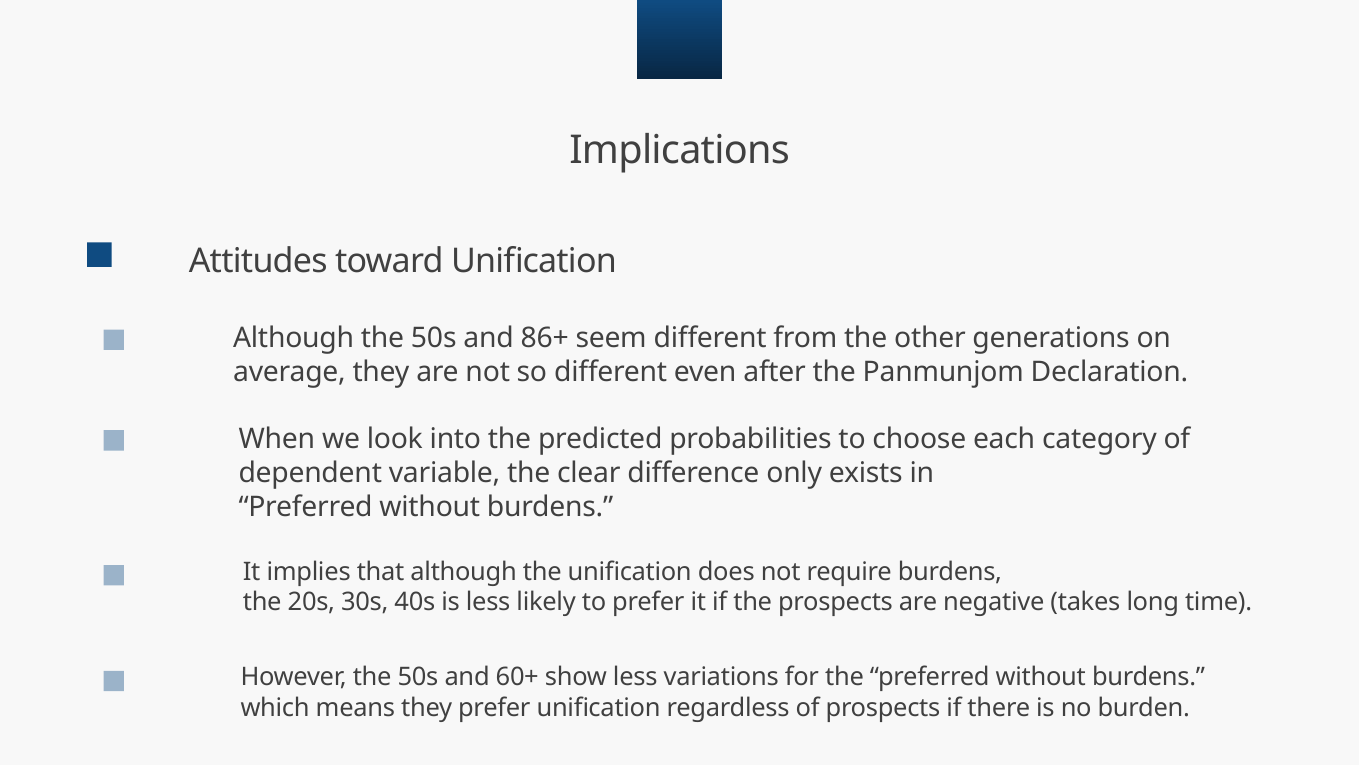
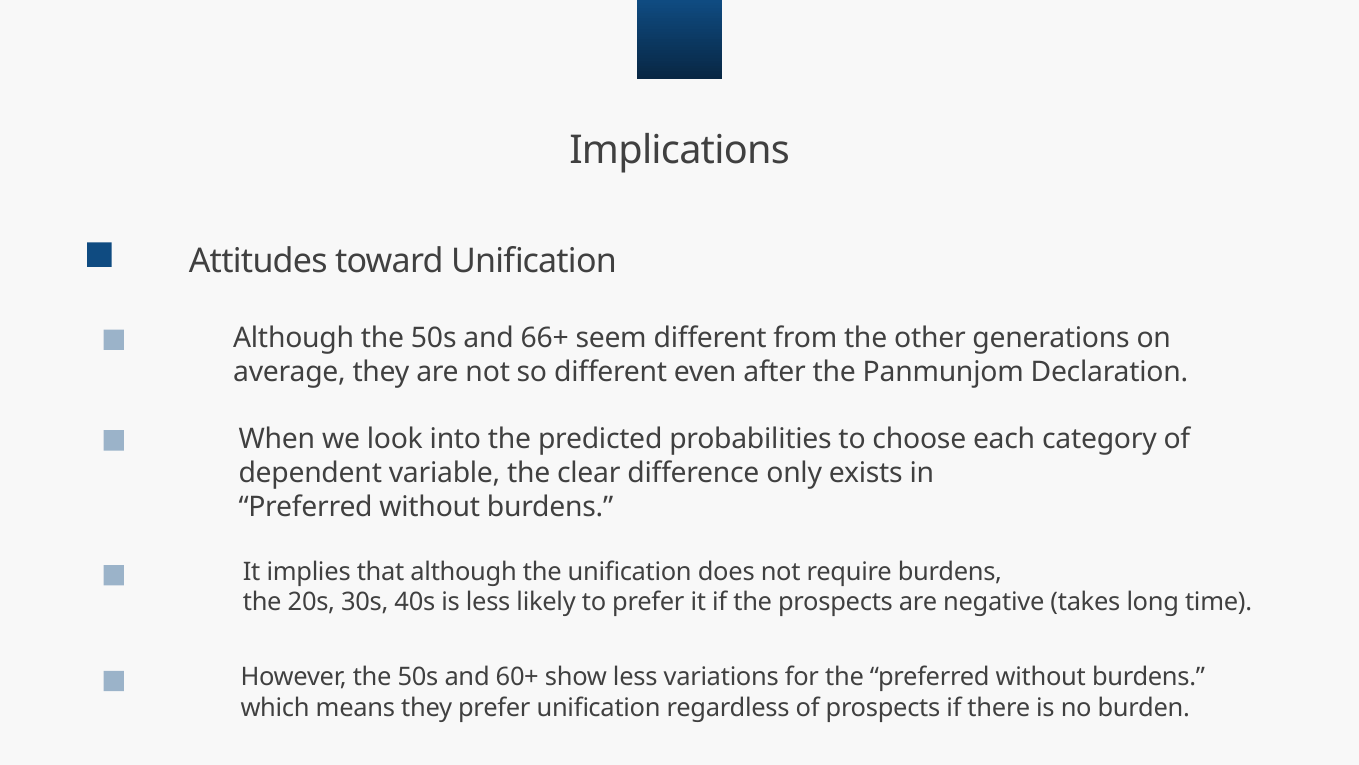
86+: 86+ -> 66+ (545, 338)
